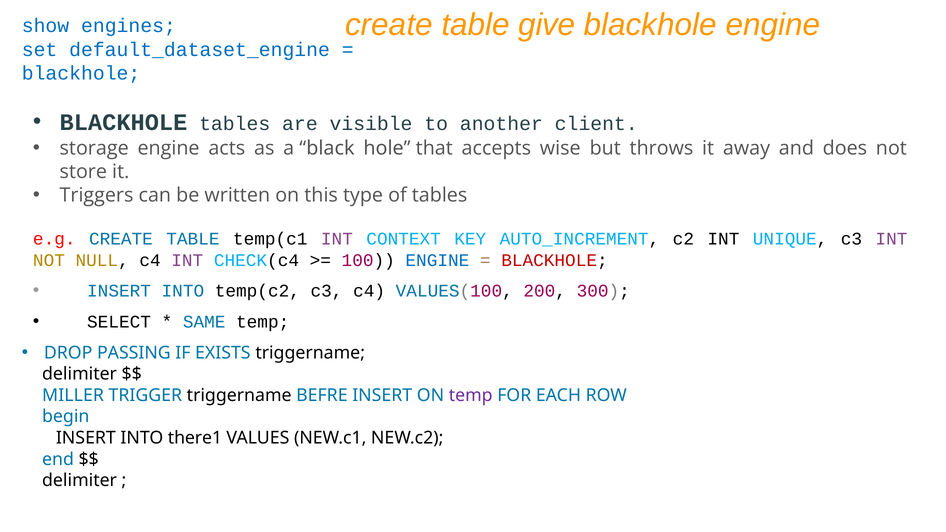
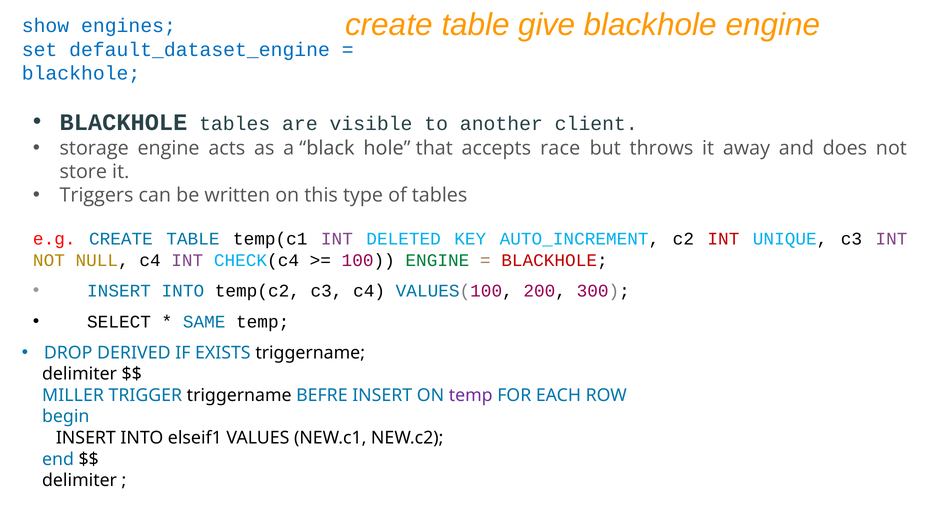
wise: wise -> race (560, 148)
CONTEXT: CONTEXT -> DELETED (404, 239)
INT colour: black -> red (723, 239)
ENGINE colour: blue -> green (437, 260)
PASSING: PASSING -> DERIVED (134, 353)
there1: there1 -> elseif1 (195, 438)
